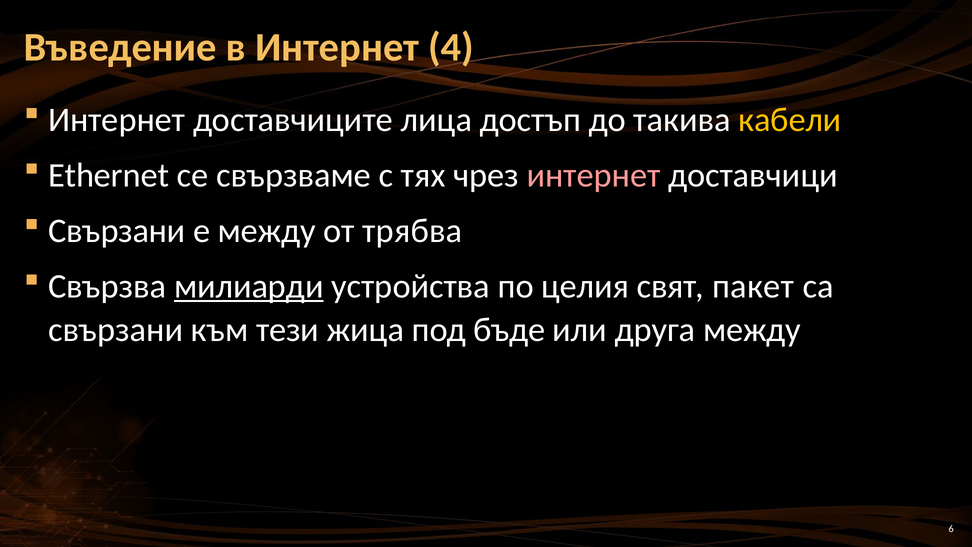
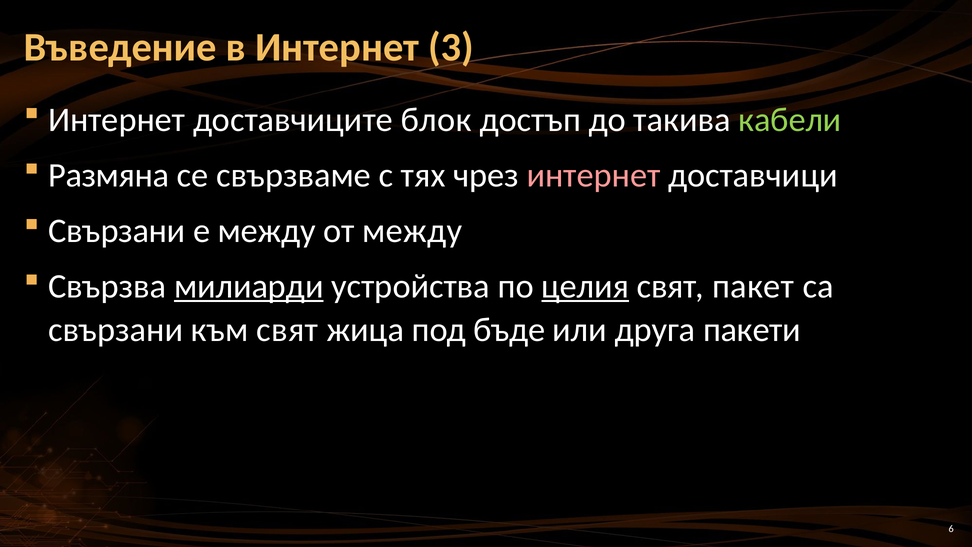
4: 4 -> 3 (451, 47)
лица: лица -> блок (436, 120)
кабели colour: yellow -> light green (790, 120)
Ethernet: Ethernet -> Размяна (109, 175)
от трябва: трябва -> между (412, 231)
целия underline: none -> present (585, 286)
към тези: тези -> свят (287, 330)
друга между: между -> пакети (752, 330)
